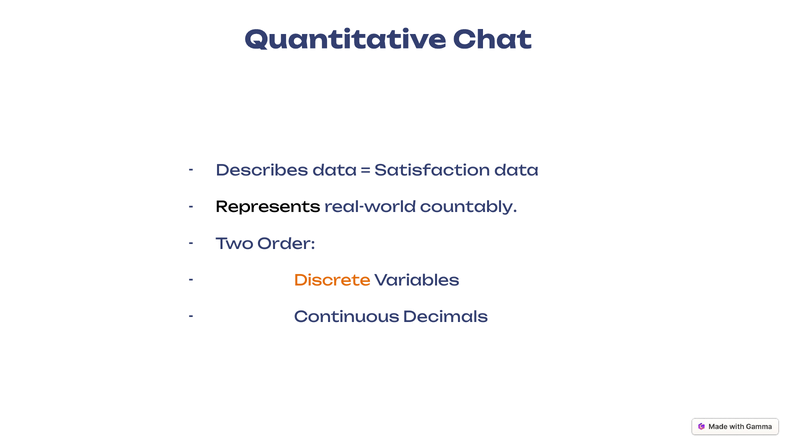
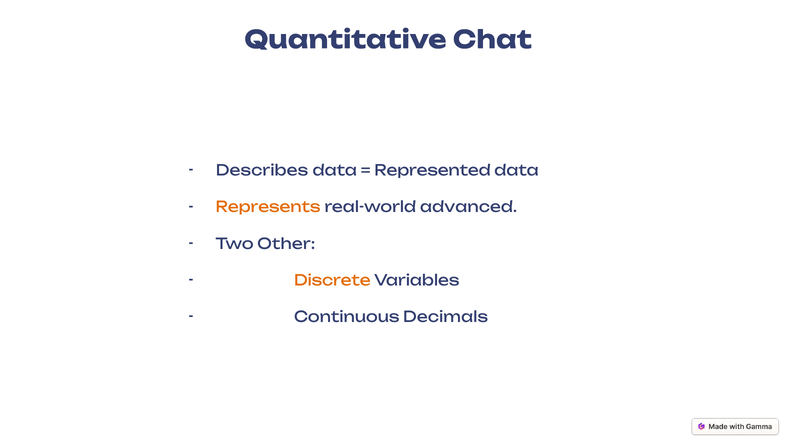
Satisfaction: Satisfaction -> Represented (433, 171)
Represents colour: black -> orange (268, 208)
countably: countably -> advanced (469, 208)
Order: Order -> Other (286, 244)
